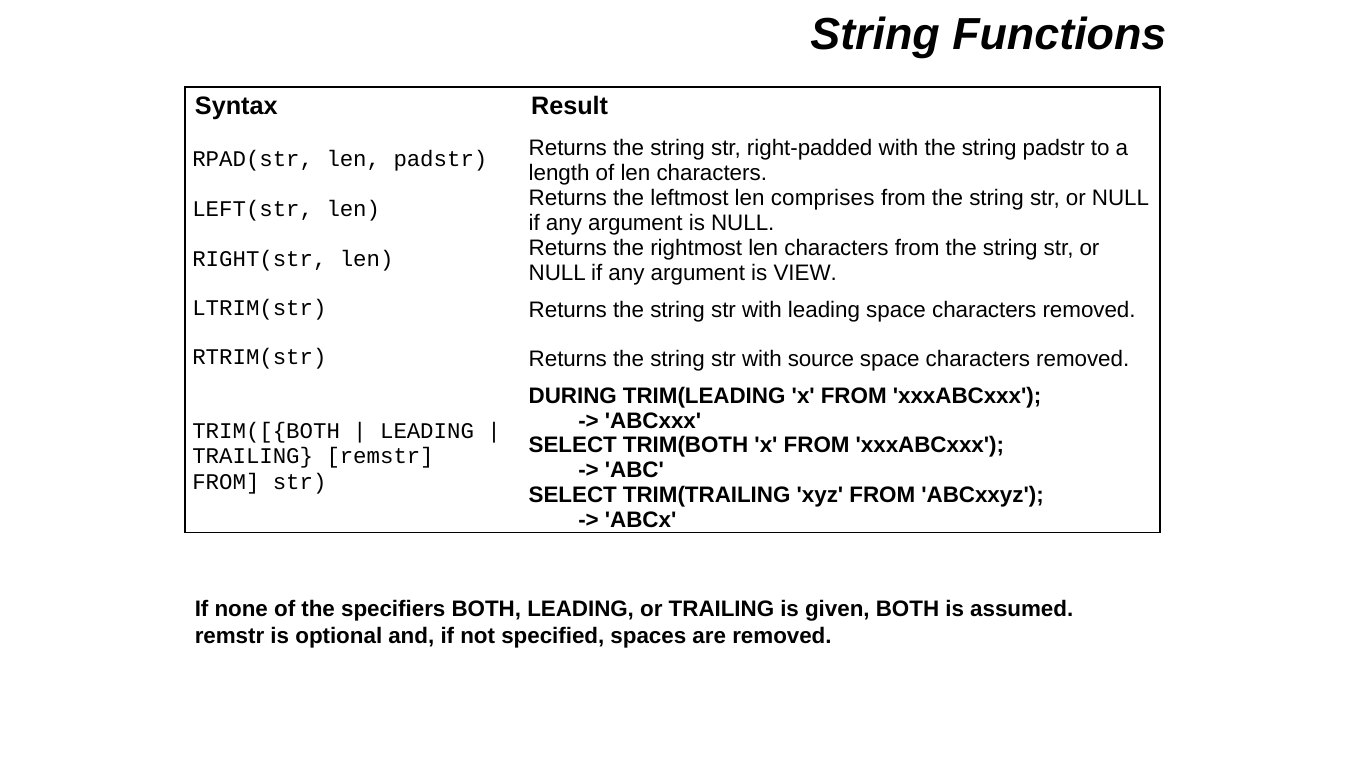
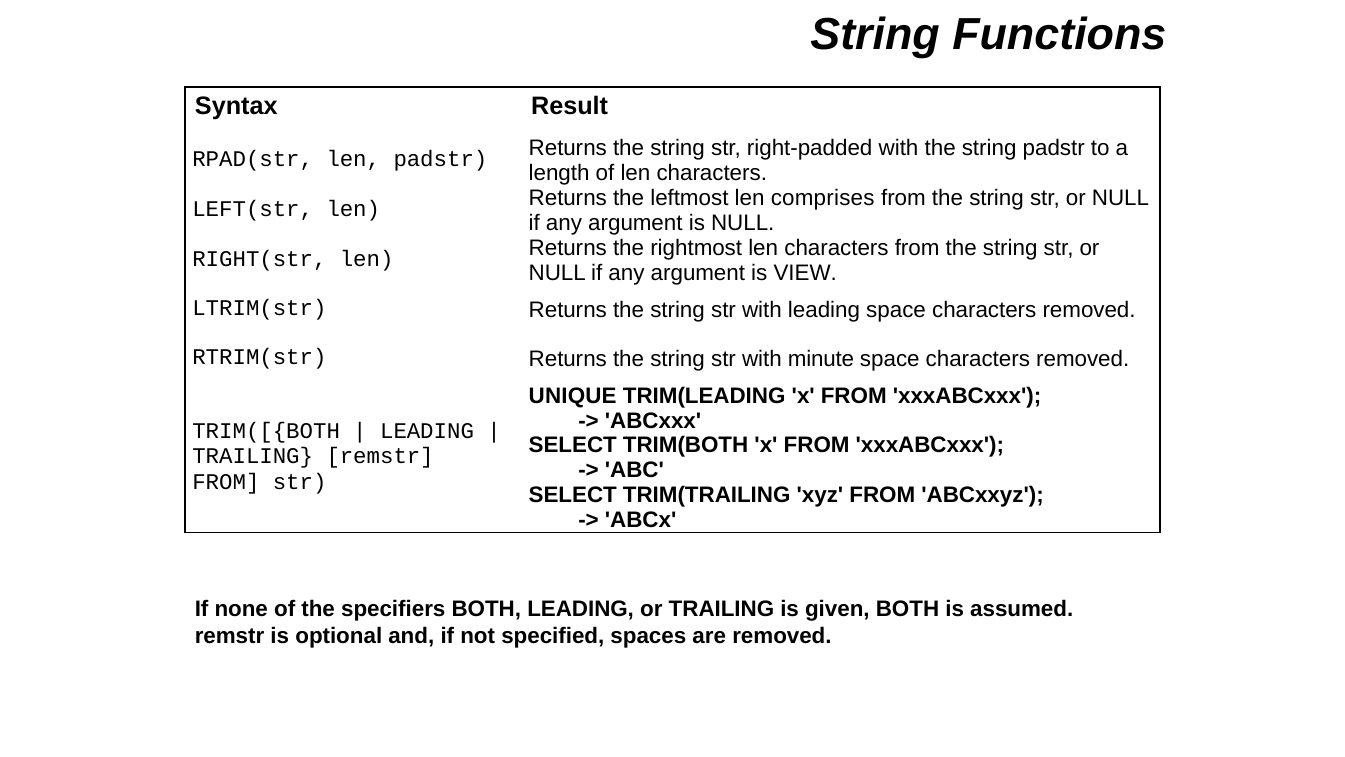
source: source -> minute (821, 359)
DURING: DURING -> UNIQUE (573, 396)
